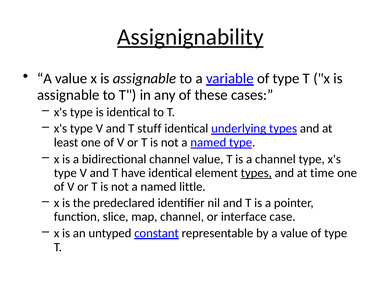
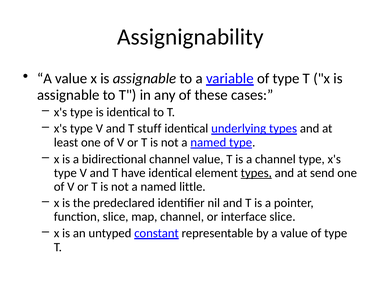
Assignignability underline: present -> none (190, 37)
time: time -> send (322, 173)
interface case: case -> slice (282, 217)
